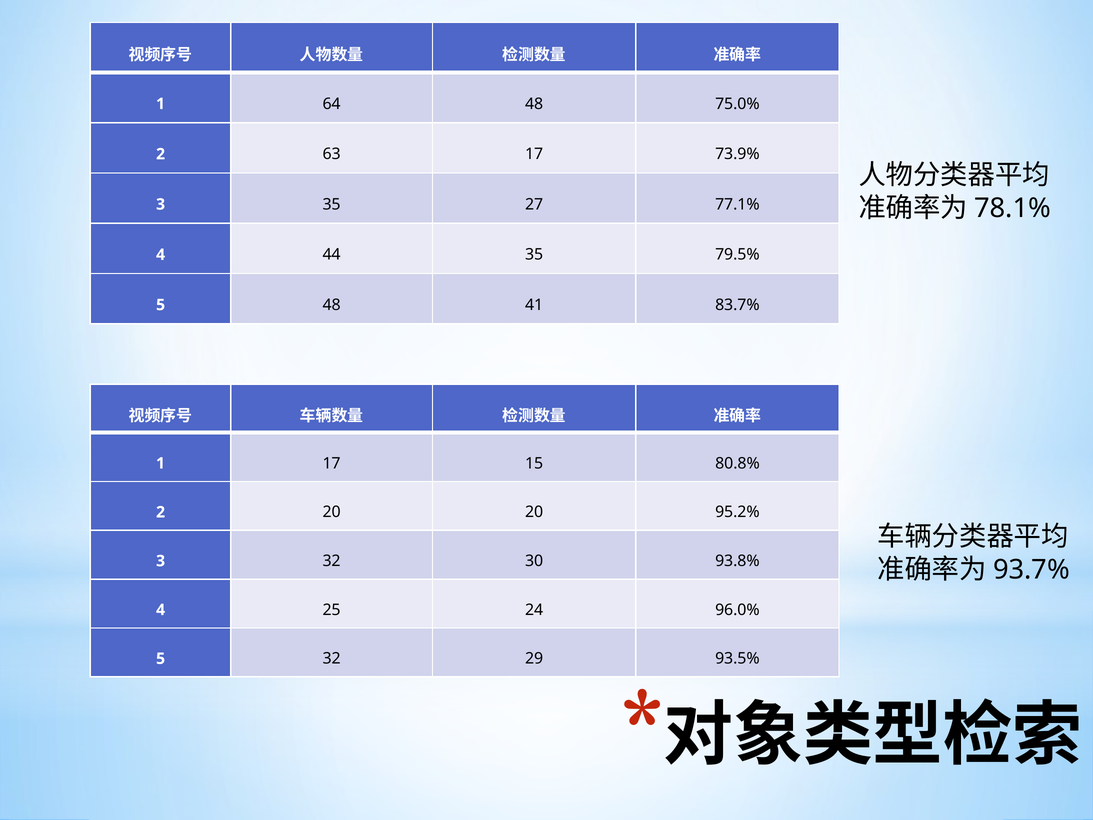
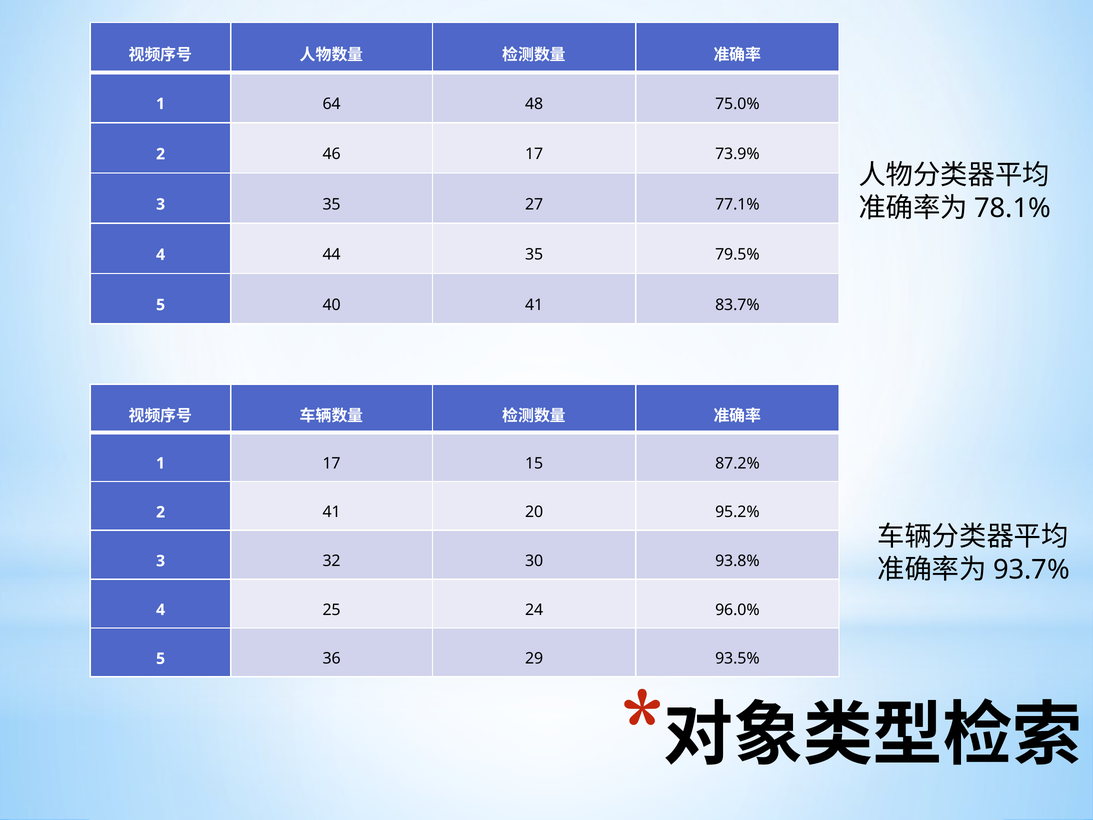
63: 63 -> 46 (332, 154)
5 48: 48 -> 40 (332, 305)
80.8%: 80.8% -> 87.2% (737, 463)
2 20: 20 -> 41 (332, 512)
5 32: 32 -> 36 (332, 659)
